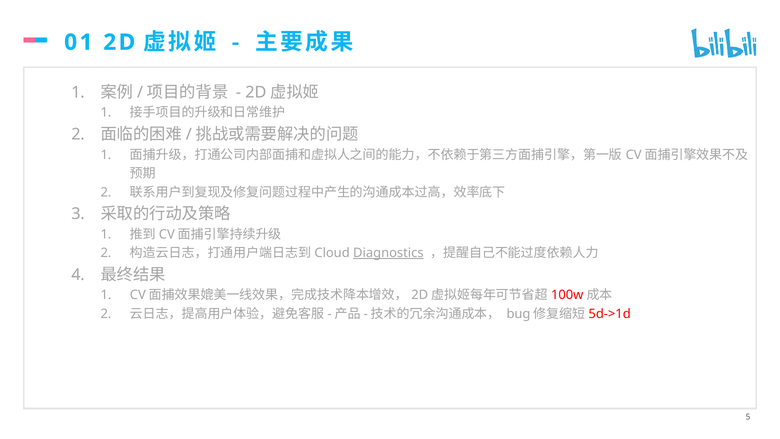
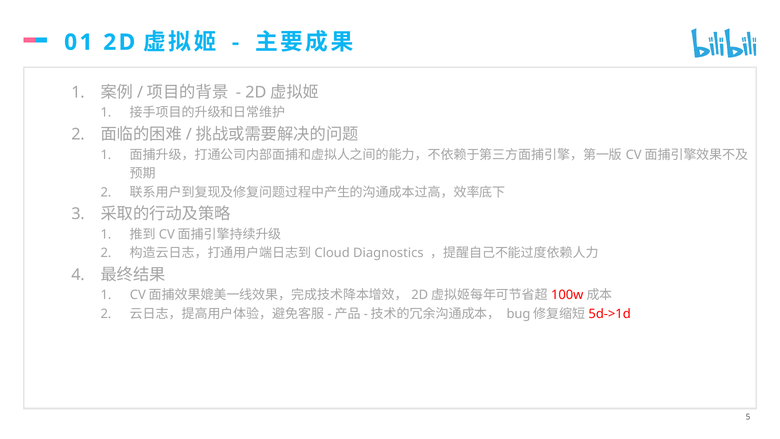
Diagnostics underline: present -> none (388, 253)
